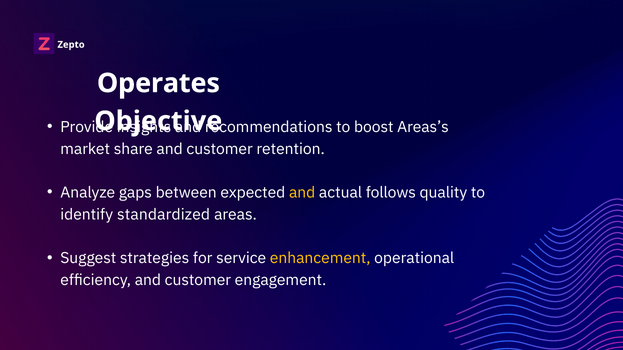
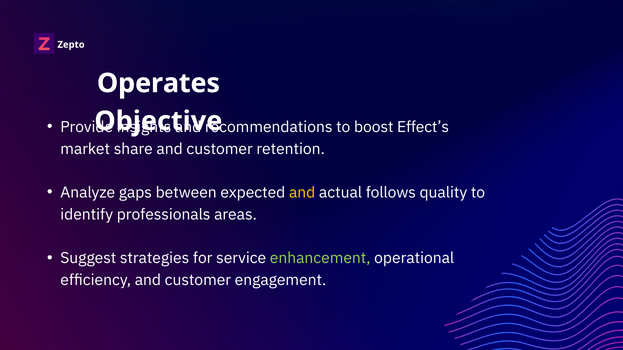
Areas’s: Areas’s -> Effect’s (423, 127)
standardized: standardized -> professionals (164, 215)
enhancement colour: yellow -> light green (320, 259)
